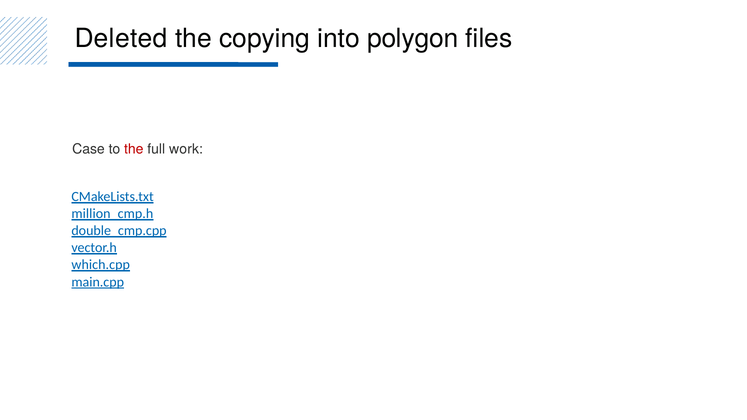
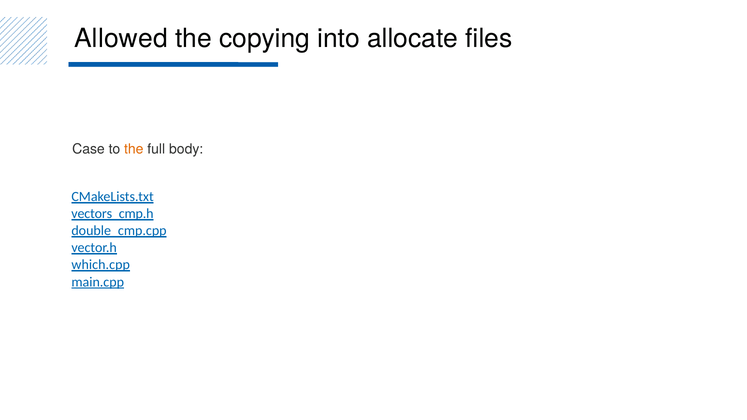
Deleted: Deleted -> Allowed (121, 39)
polygon: polygon -> allocate (413, 39)
the colour: red -> orange (134, 149)
work: work -> body (186, 149)
million_cmp.h: million_cmp.h -> vectors_cmp.h (112, 214)
